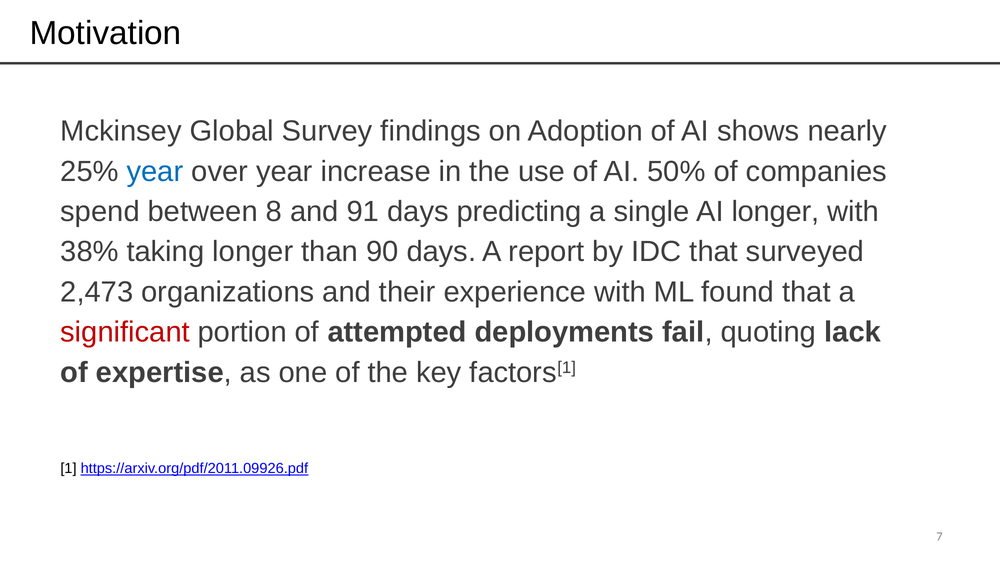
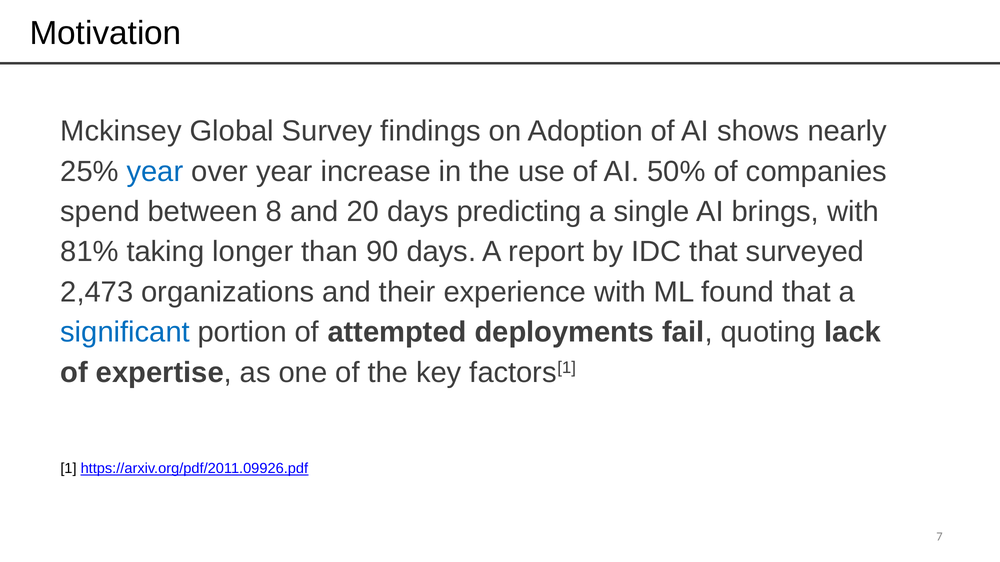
91: 91 -> 20 (363, 212)
AI longer: longer -> brings (775, 212)
38%: 38% -> 81% (90, 252)
significant colour: red -> blue (125, 333)
